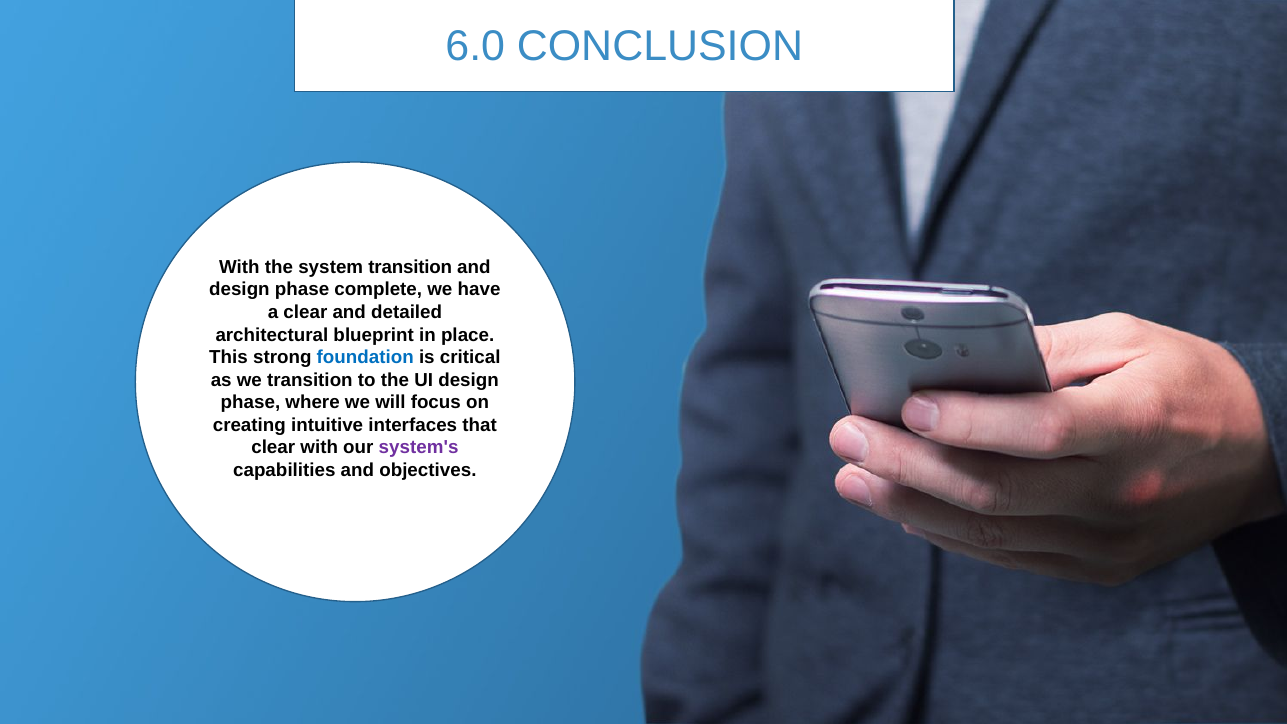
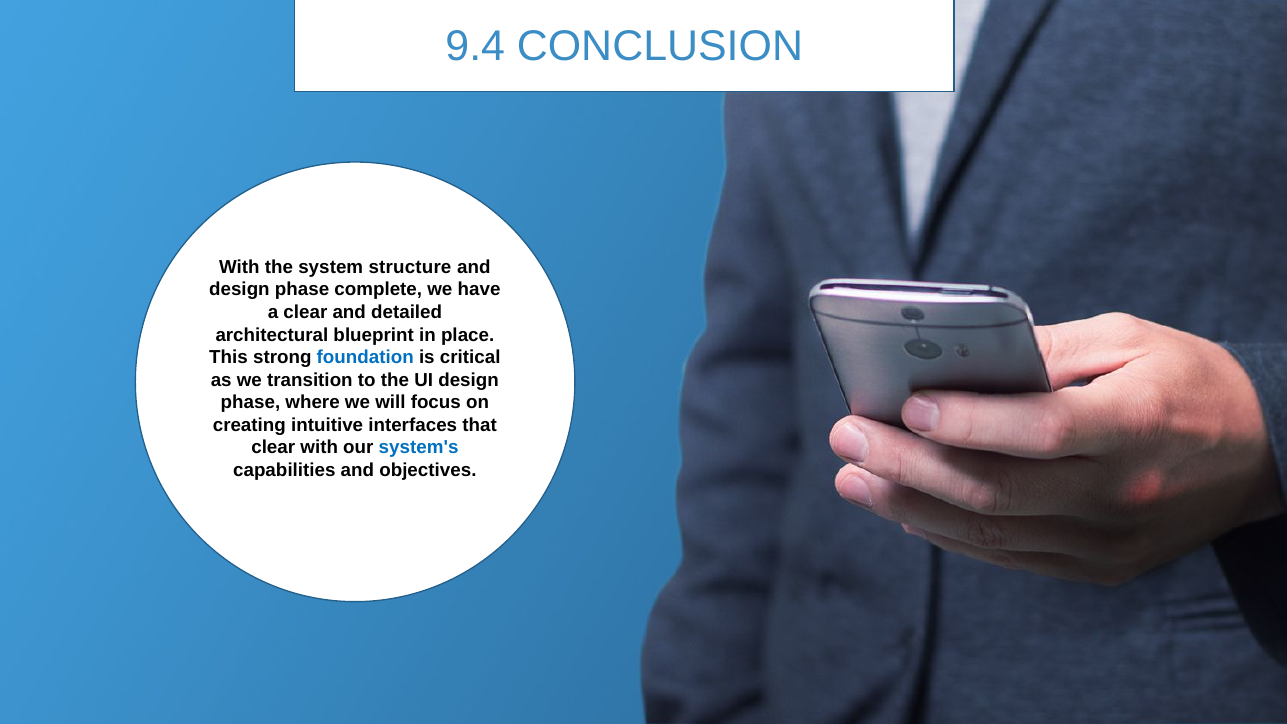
6.0: 6.0 -> 9.4 (475, 46)
system transition: transition -> structure (410, 267)
system's colour: purple -> blue (419, 448)
